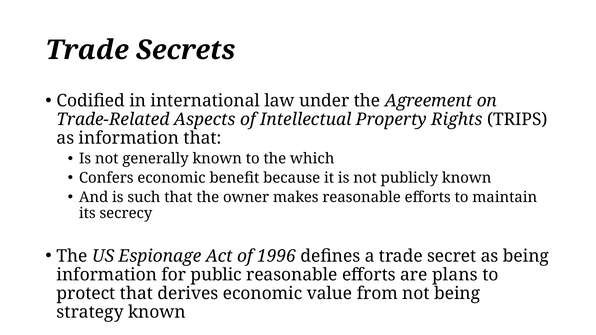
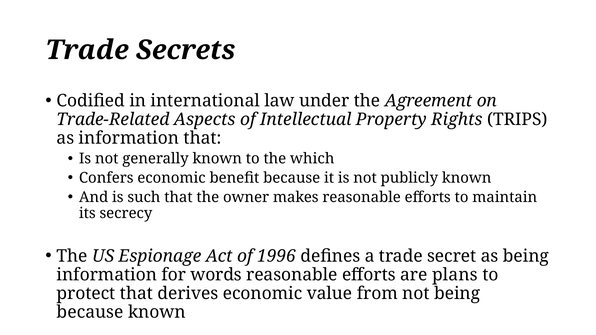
public: public -> words (216, 275)
strategy: strategy -> because (90, 312)
